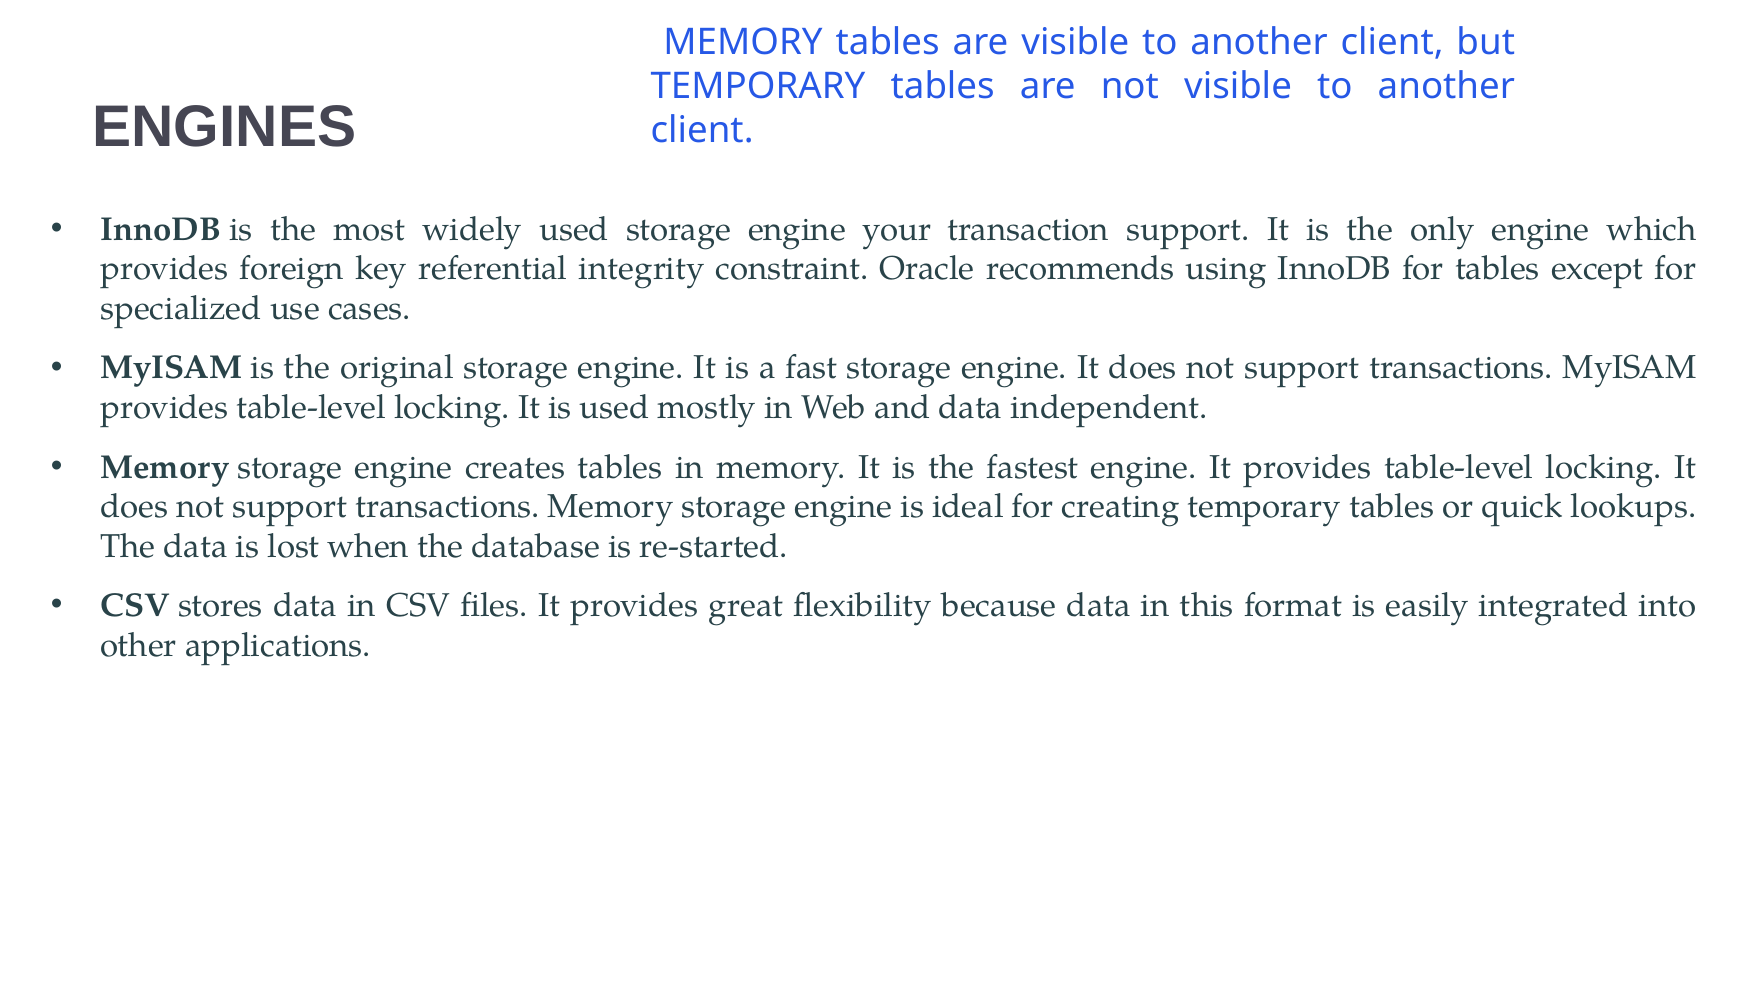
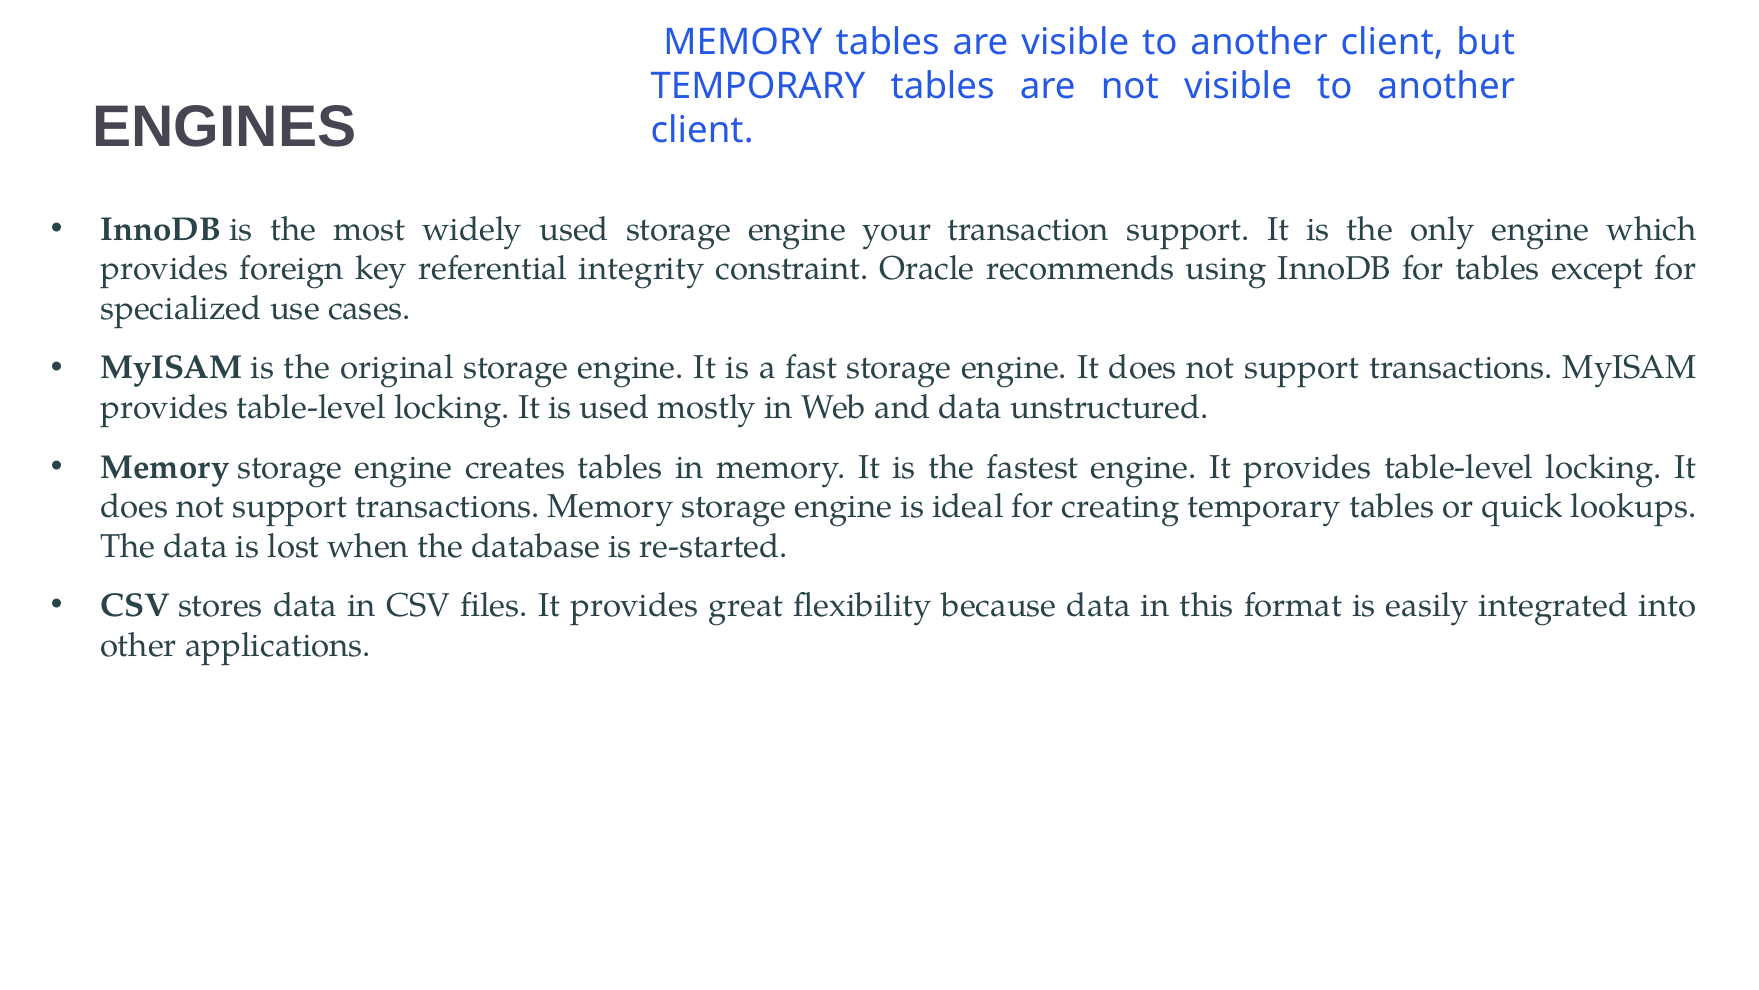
independent: independent -> unstructured (1110, 407)
